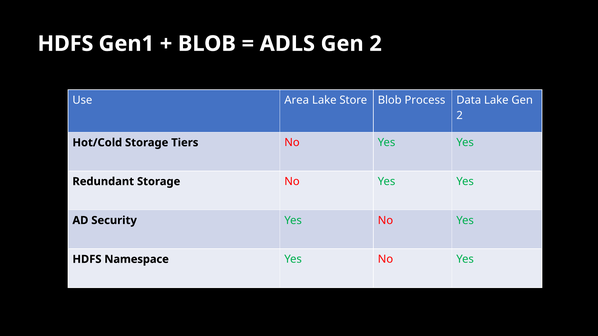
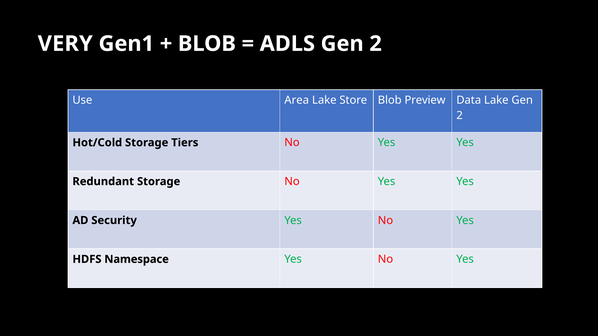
HDFS: HDFS -> VERY (65, 44)
Process: Process -> Preview (425, 100)
